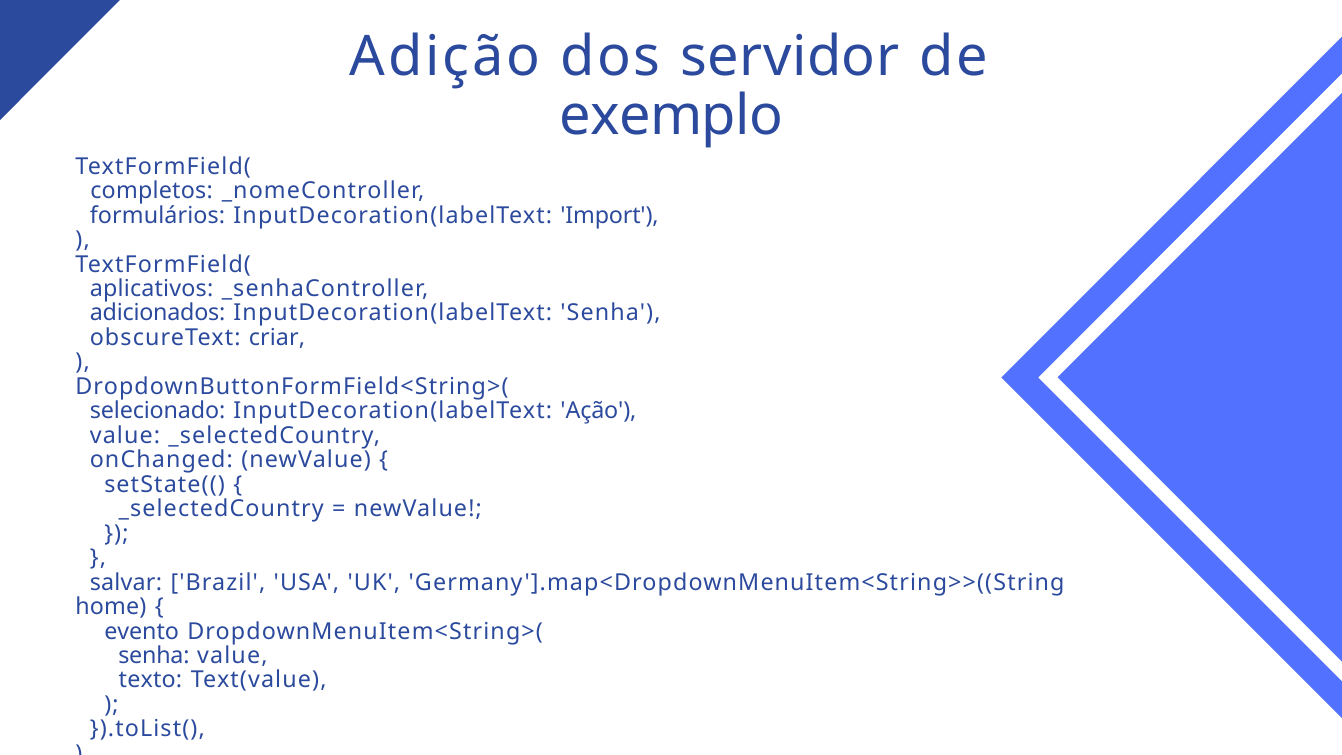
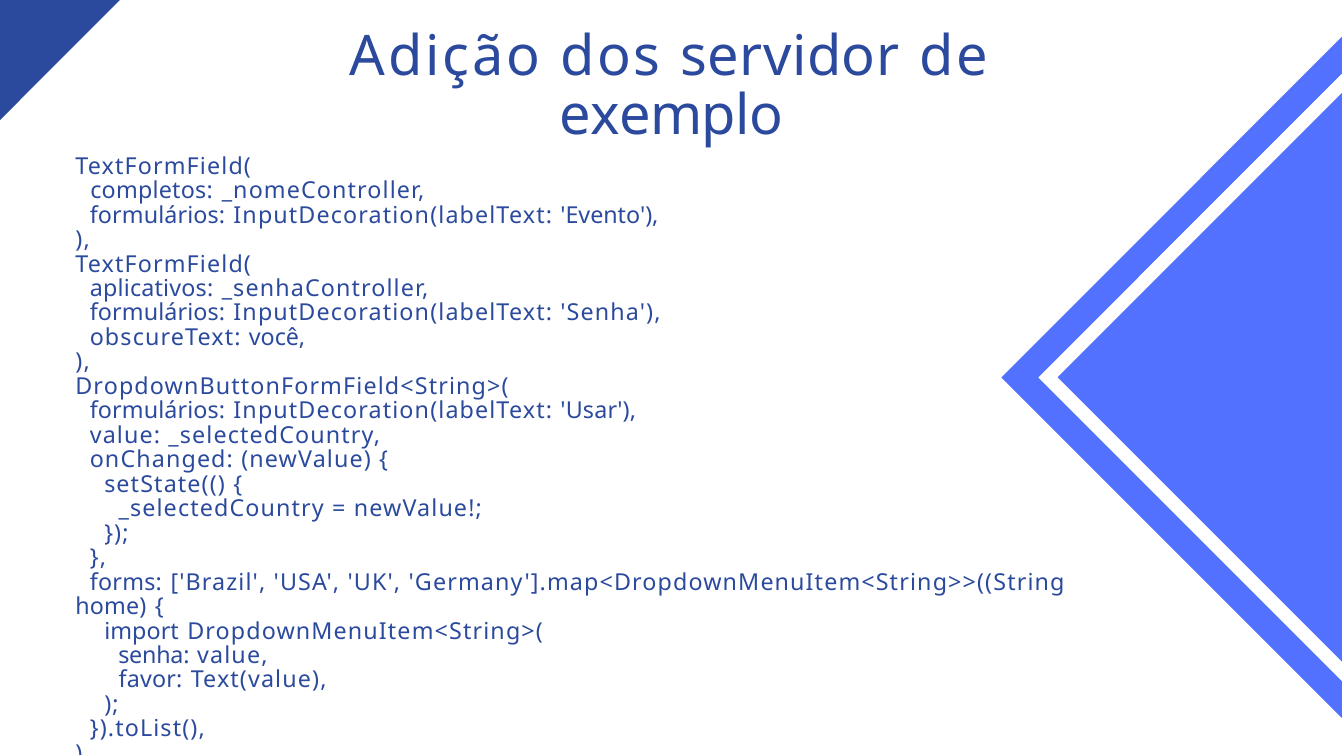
Import: Import -> Evento (609, 215)
adicionados: adicionados -> formulários (157, 313)
criar: criar -> você (277, 338)
selecionado: selecionado -> formulários (157, 411)
Ação: Ação -> Usar (598, 411)
salvar: salvar -> forms (126, 582)
evento: evento -> import (142, 631)
texto: texto -> favor (150, 680)
